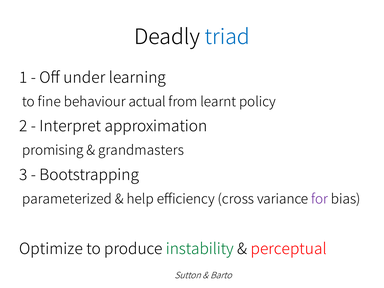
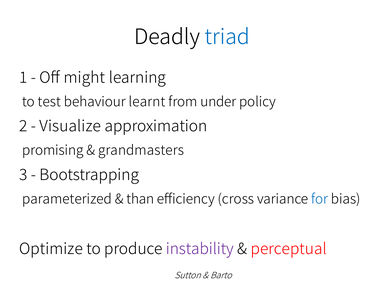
under: under -> might (84, 78)
fine: fine -> test (49, 102)
actual: actual -> learnt (147, 102)
learnt: learnt -> under (218, 102)
Interpret: Interpret -> Visualize (70, 126)
help: help -> than (140, 199)
for colour: purple -> blue (320, 199)
instability colour: green -> purple (200, 249)
